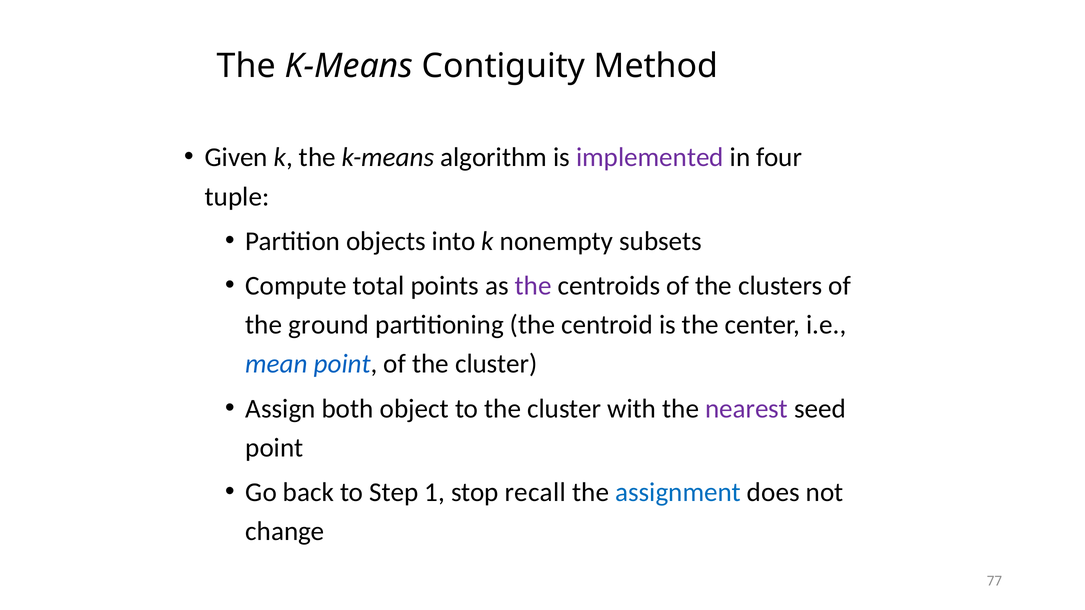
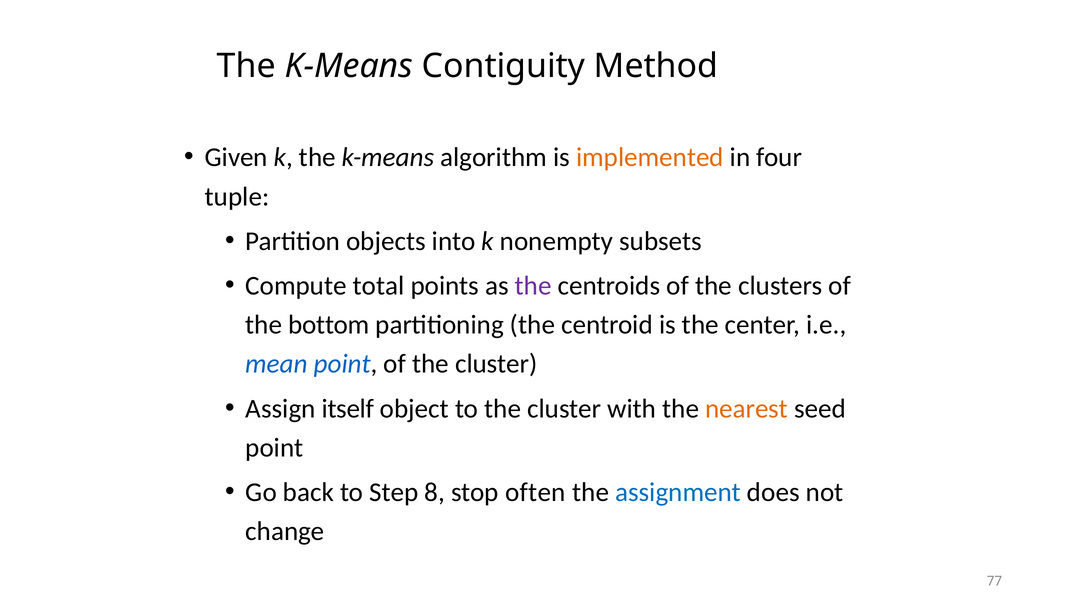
implemented colour: purple -> orange (650, 158)
ground: ground -> bottom (329, 325)
both: both -> itself (348, 409)
nearest colour: purple -> orange (747, 409)
1: 1 -> 8 (435, 493)
recall: recall -> often (535, 493)
